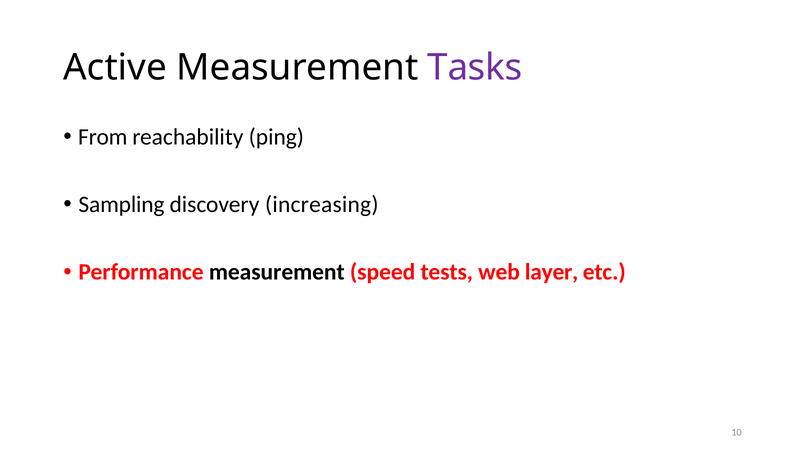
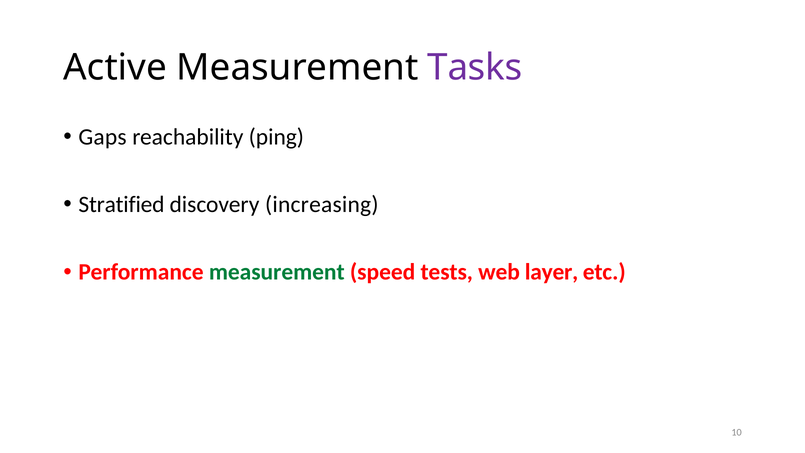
From: From -> Gaps (103, 137)
Sampling: Sampling -> Stratified (121, 205)
measurement colour: black -> green (277, 272)
